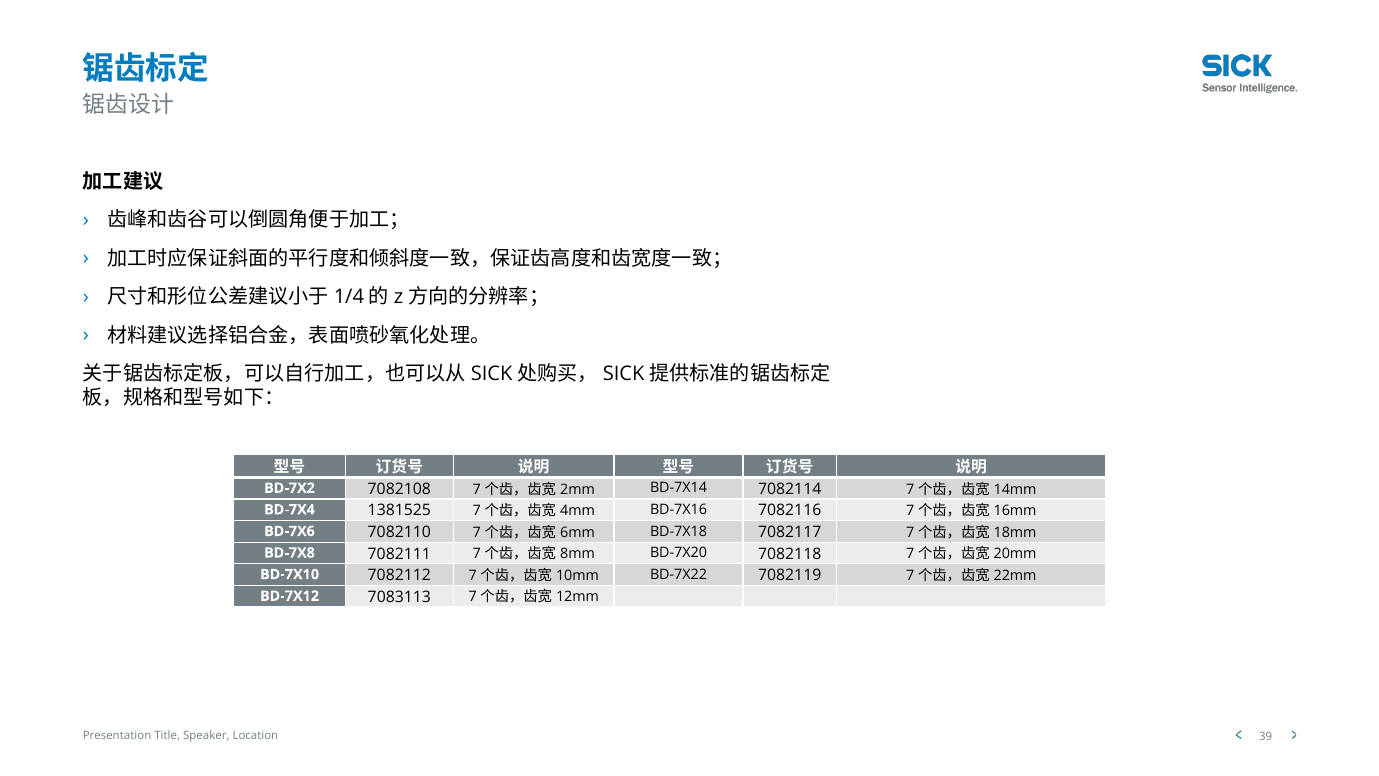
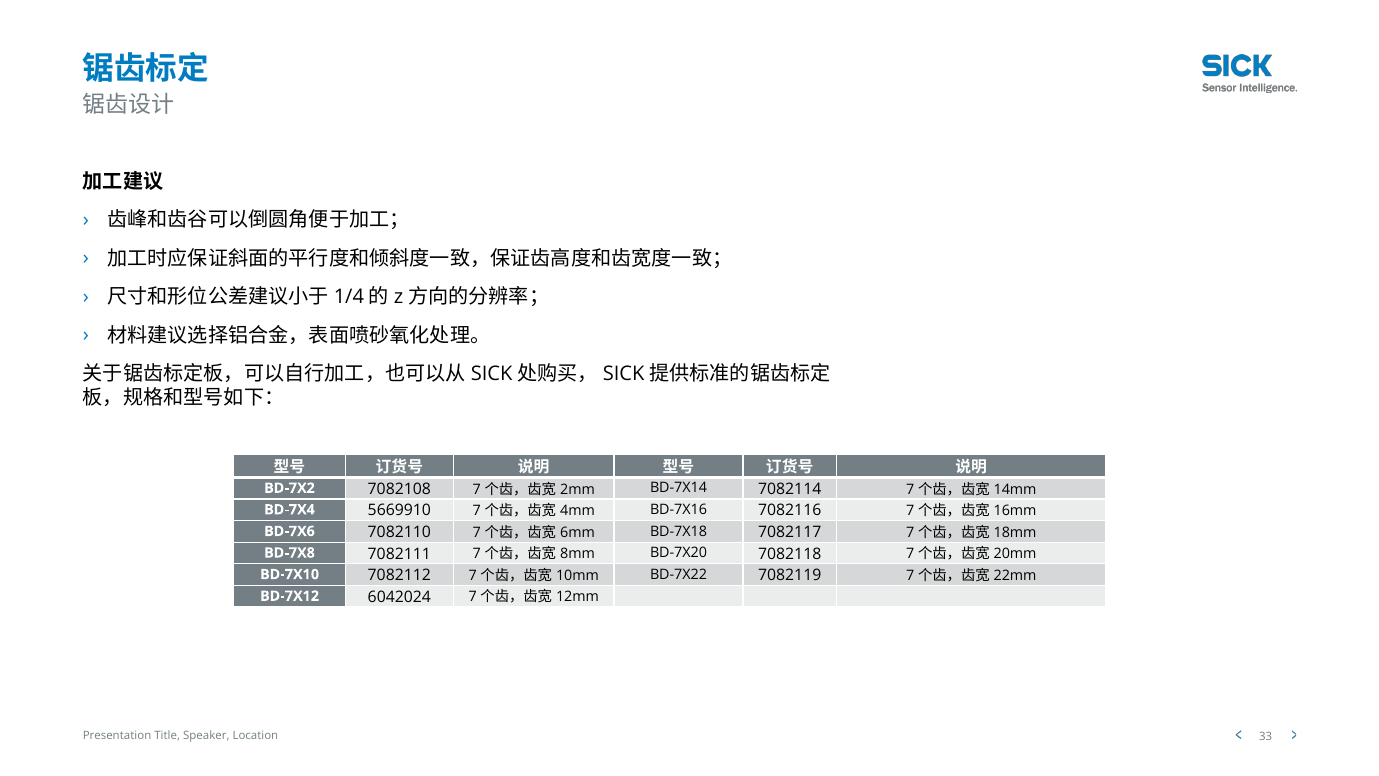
1381525: 1381525 -> 5669910 (399, 511)
7083113: 7083113 -> 6042024 (399, 597)
39: 39 -> 33 (1266, 736)
